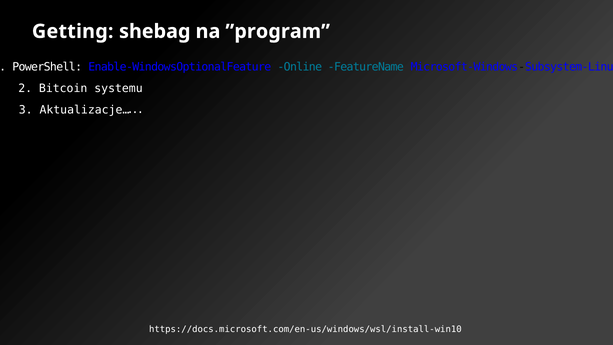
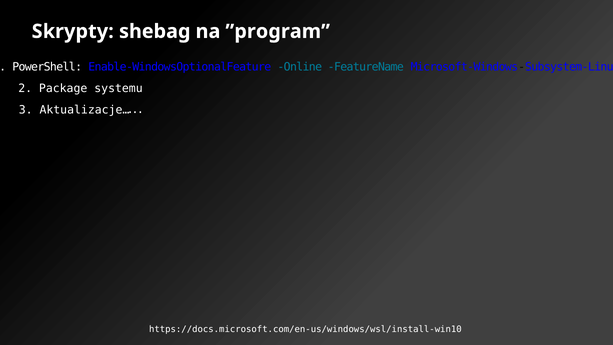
Getting: Getting -> Skrypty (73, 31)
Bitcoin: Bitcoin -> Package (63, 88)
